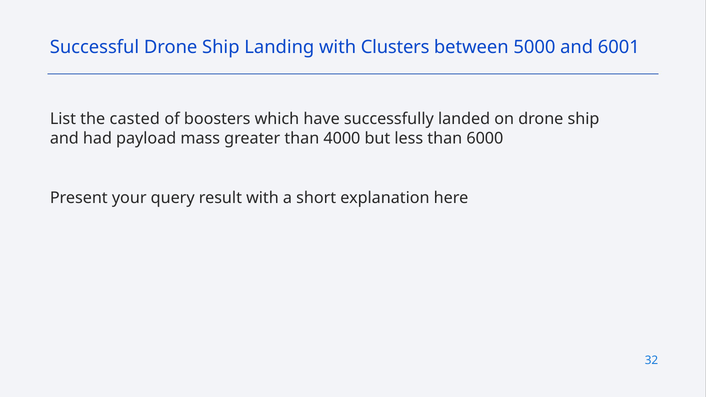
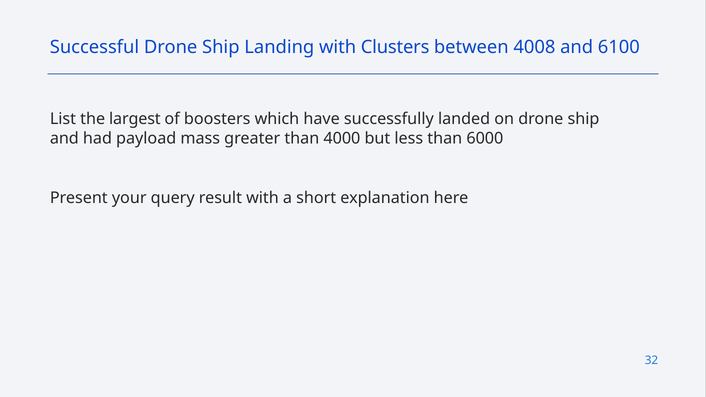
5000: 5000 -> 4008 (534, 47)
6001: 6001 -> 6100 (619, 47)
casted: casted -> largest (135, 119)
